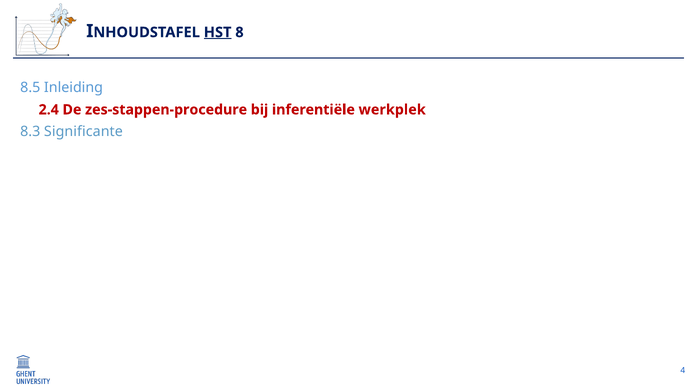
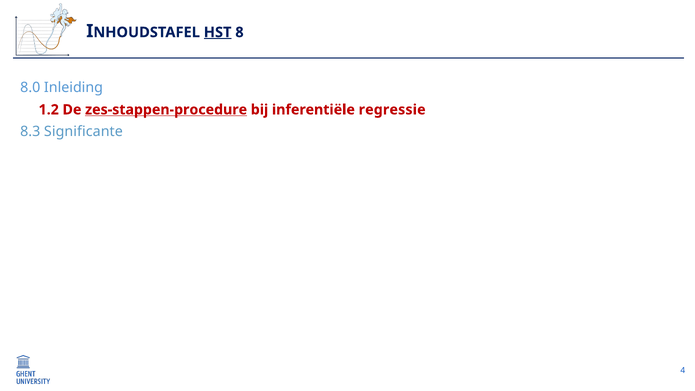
8.5: 8.5 -> 8.0 (30, 88)
2.4: 2.4 -> 1.2 (49, 110)
zes-stappen-procedure underline: none -> present (166, 110)
werkplek: werkplek -> regressie (392, 110)
